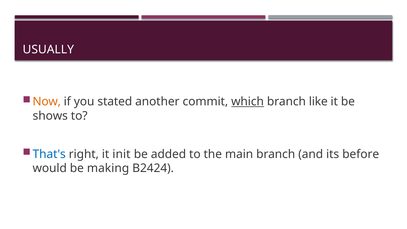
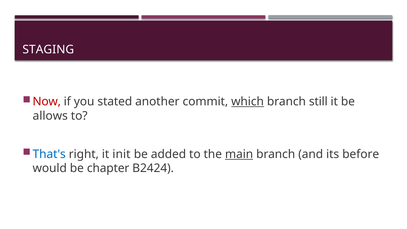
USUALLY: USUALLY -> STAGING (48, 49)
Now colour: orange -> red (47, 102)
like: like -> still (318, 102)
shows: shows -> allows (50, 116)
main underline: none -> present (239, 154)
making: making -> chapter (108, 168)
